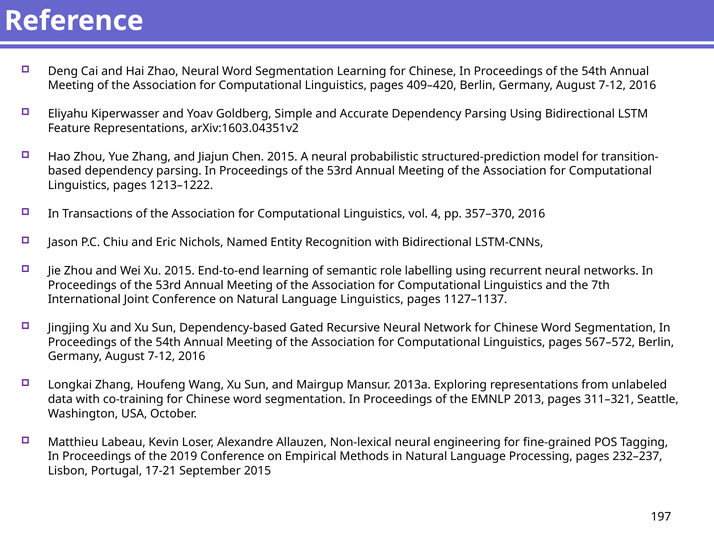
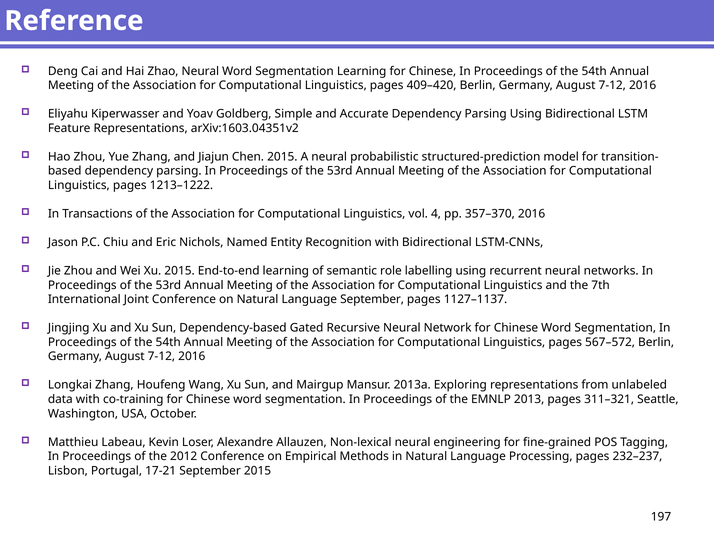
Language Linguistics: Linguistics -> September (372, 300)
2019: 2019 -> 2012 (184, 457)
